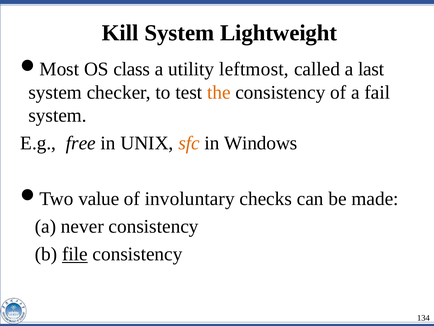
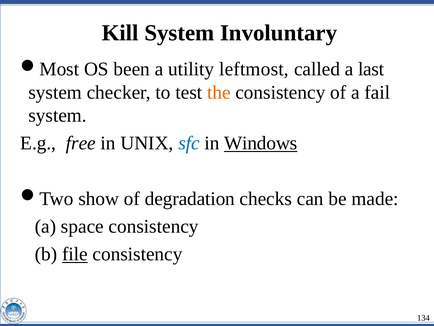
Lightweight: Lightweight -> Involuntary (279, 33)
class: class -> been (132, 69)
sfc colour: orange -> blue (189, 143)
Windows underline: none -> present (261, 143)
value: value -> show (99, 198)
involuntary: involuntary -> degradation (190, 198)
never: never -> space (82, 226)
